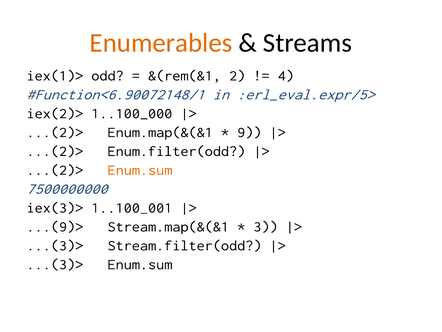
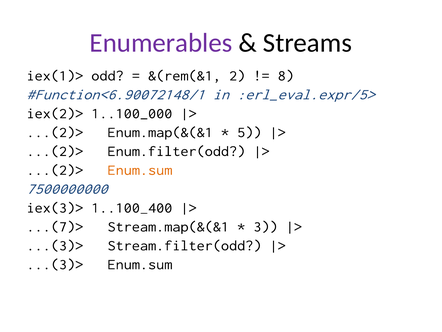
Enumerables colour: orange -> purple (161, 43)
4: 4 -> 8 (286, 75)
9: 9 -> 5 (249, 132)
1..100_001: 1..100_001 -> 1..100_400 (132, 207)
...(9)>: ...(9)> -> ...(7)> (55, 226)
